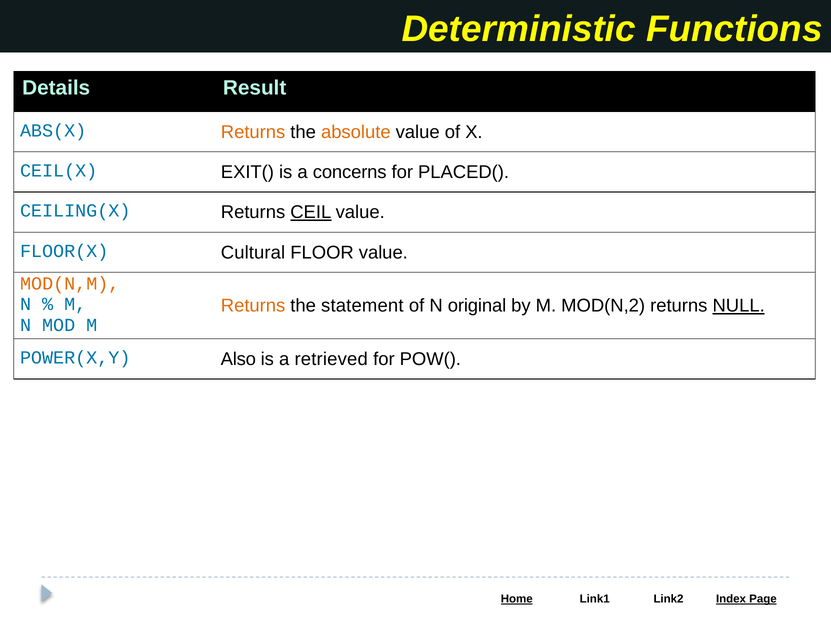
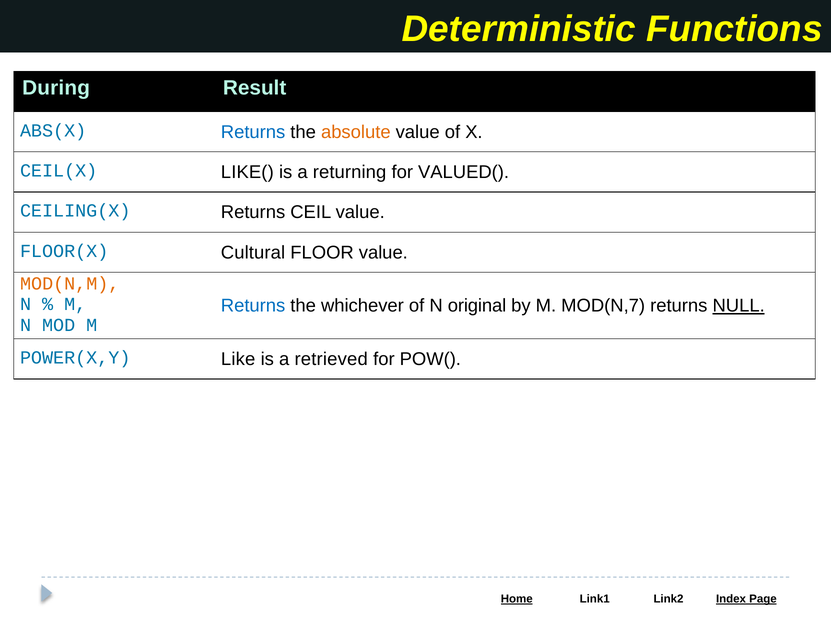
Details: Details -> During (56, 88)
Returns colour: orange -> blue (253, 132)
EXIT(: EXIT( -> LIKE( (247, 172)
concerns: concerns -> returning (350, 172)
PLACED(: PLACED( -> VALUED( (464, 172)
CEIL underline: present -> none (311, 212)
Returns colour: orange -> blue (253, 306)
statement: statement -> whichever (362, 306)
MOD(N,2: MOD(N,2 -> MOD(N,7 (603, 306)
Also: Also -> Like (238, 359)
